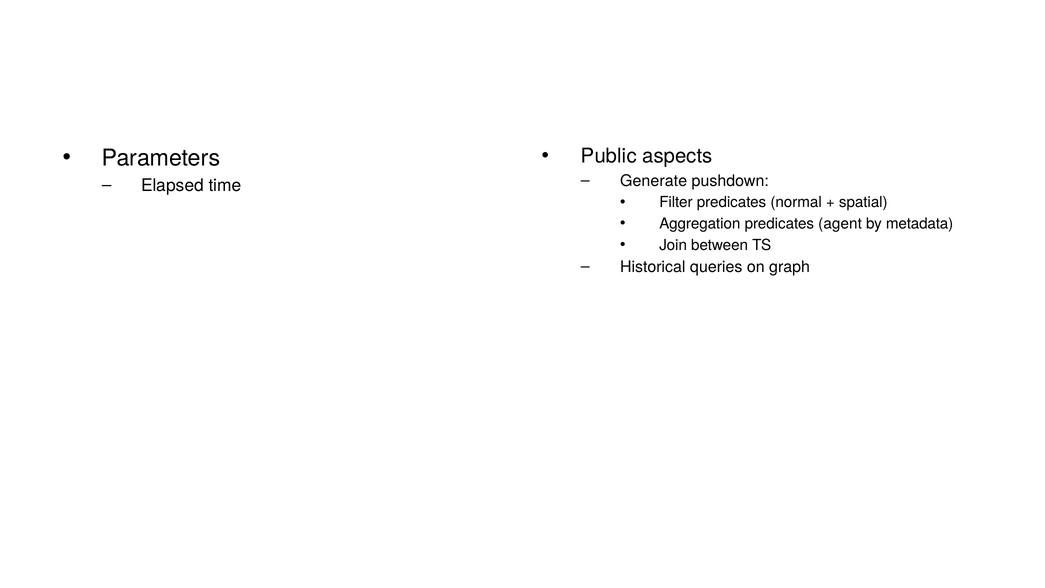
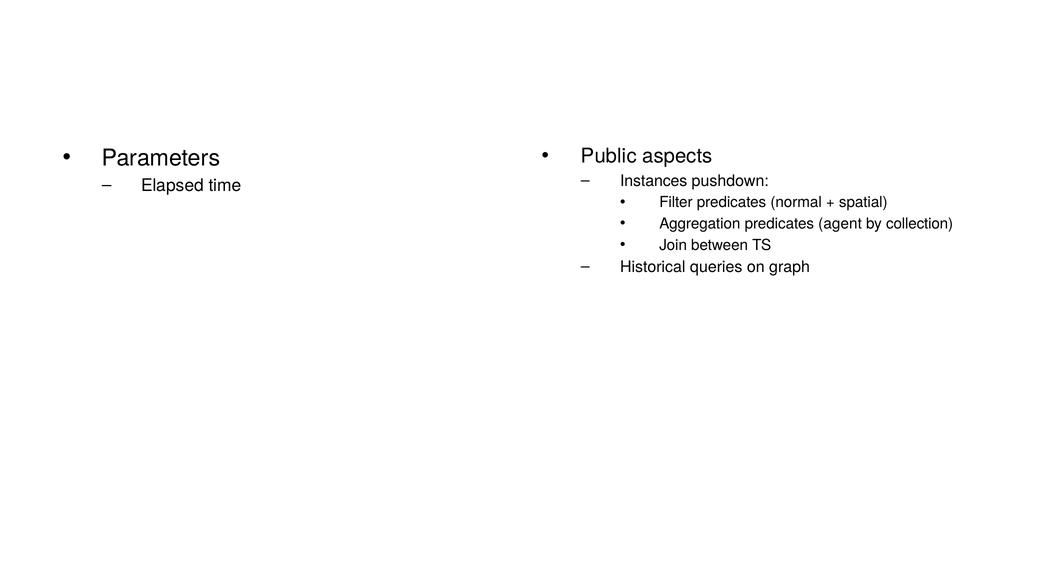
Generate: Generate -> Instances (654, 181)
metadata: metadata -> collection (920, 224)
